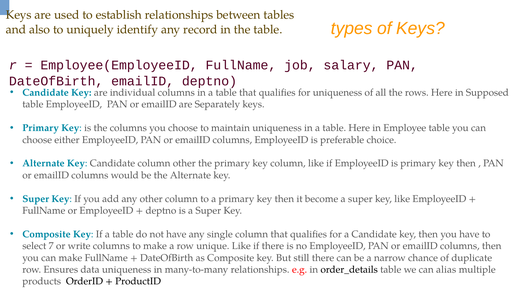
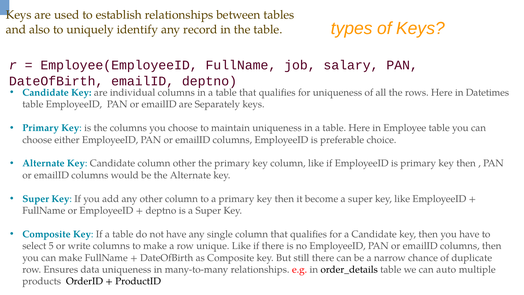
Supposed: Supposed -> Datetimes (487, 93)
7: 7 -> 5 (51, 246)
alias: alias -> auto (446, 269)
